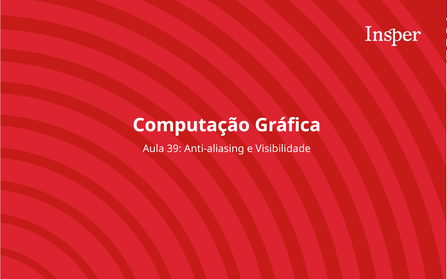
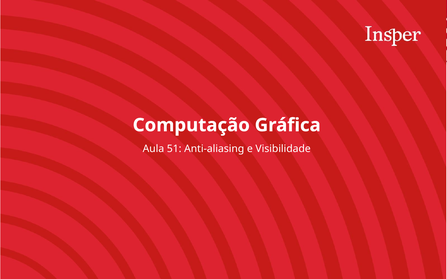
39: 39 -> 51 (174, 149)
